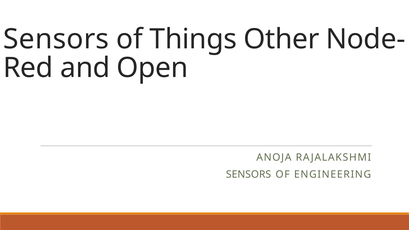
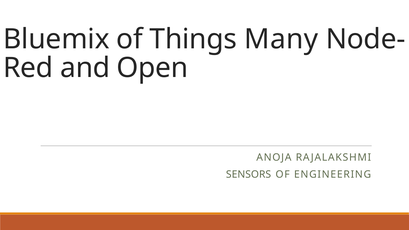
Sensors: Sensors -> Bluemix (56, 39)
Other: Other -> Many (281, 39)
